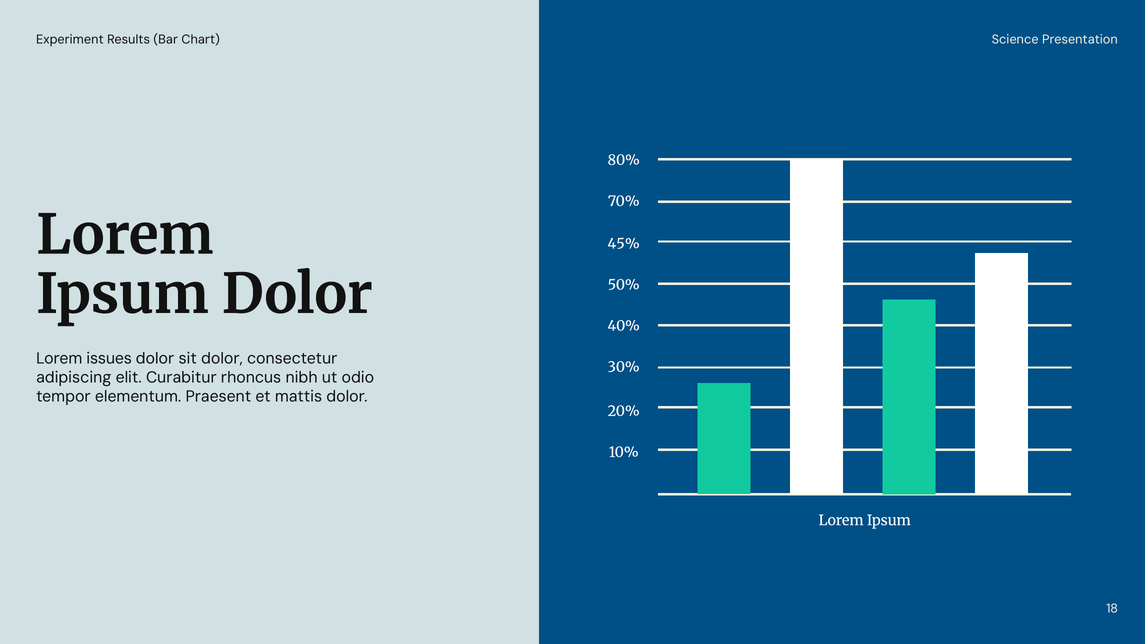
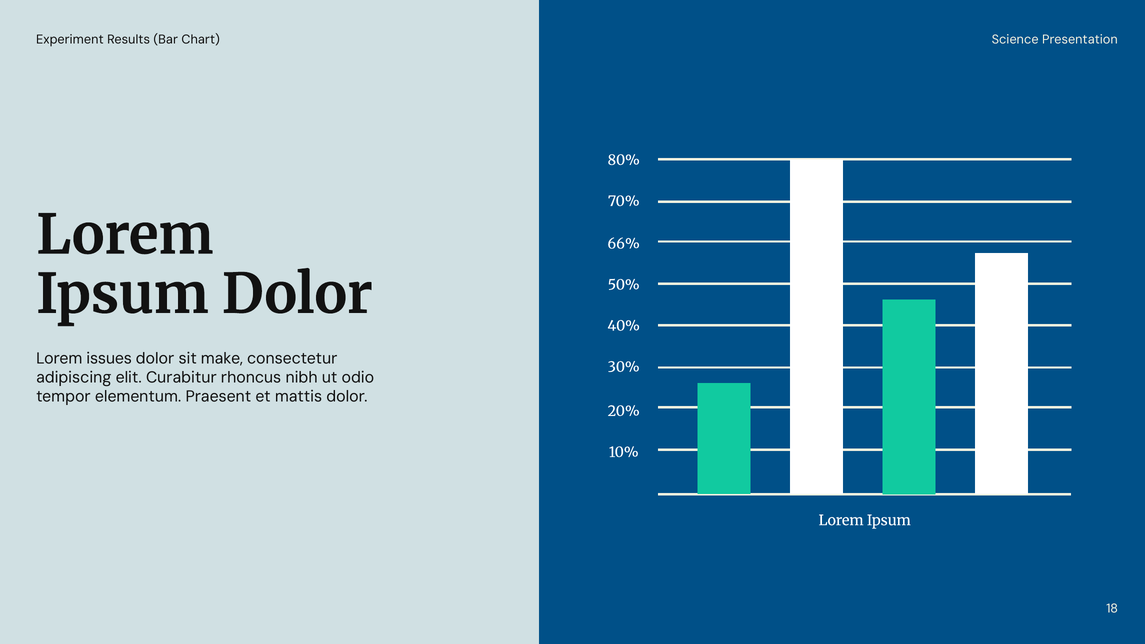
45%: 45% -> 66% (624, 244)
sit dolor: dolor -> make (222, 358)
